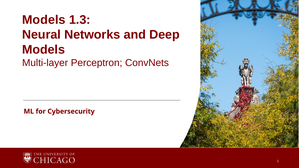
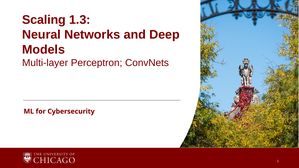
Models: Models -> Scaling (44, 20)
